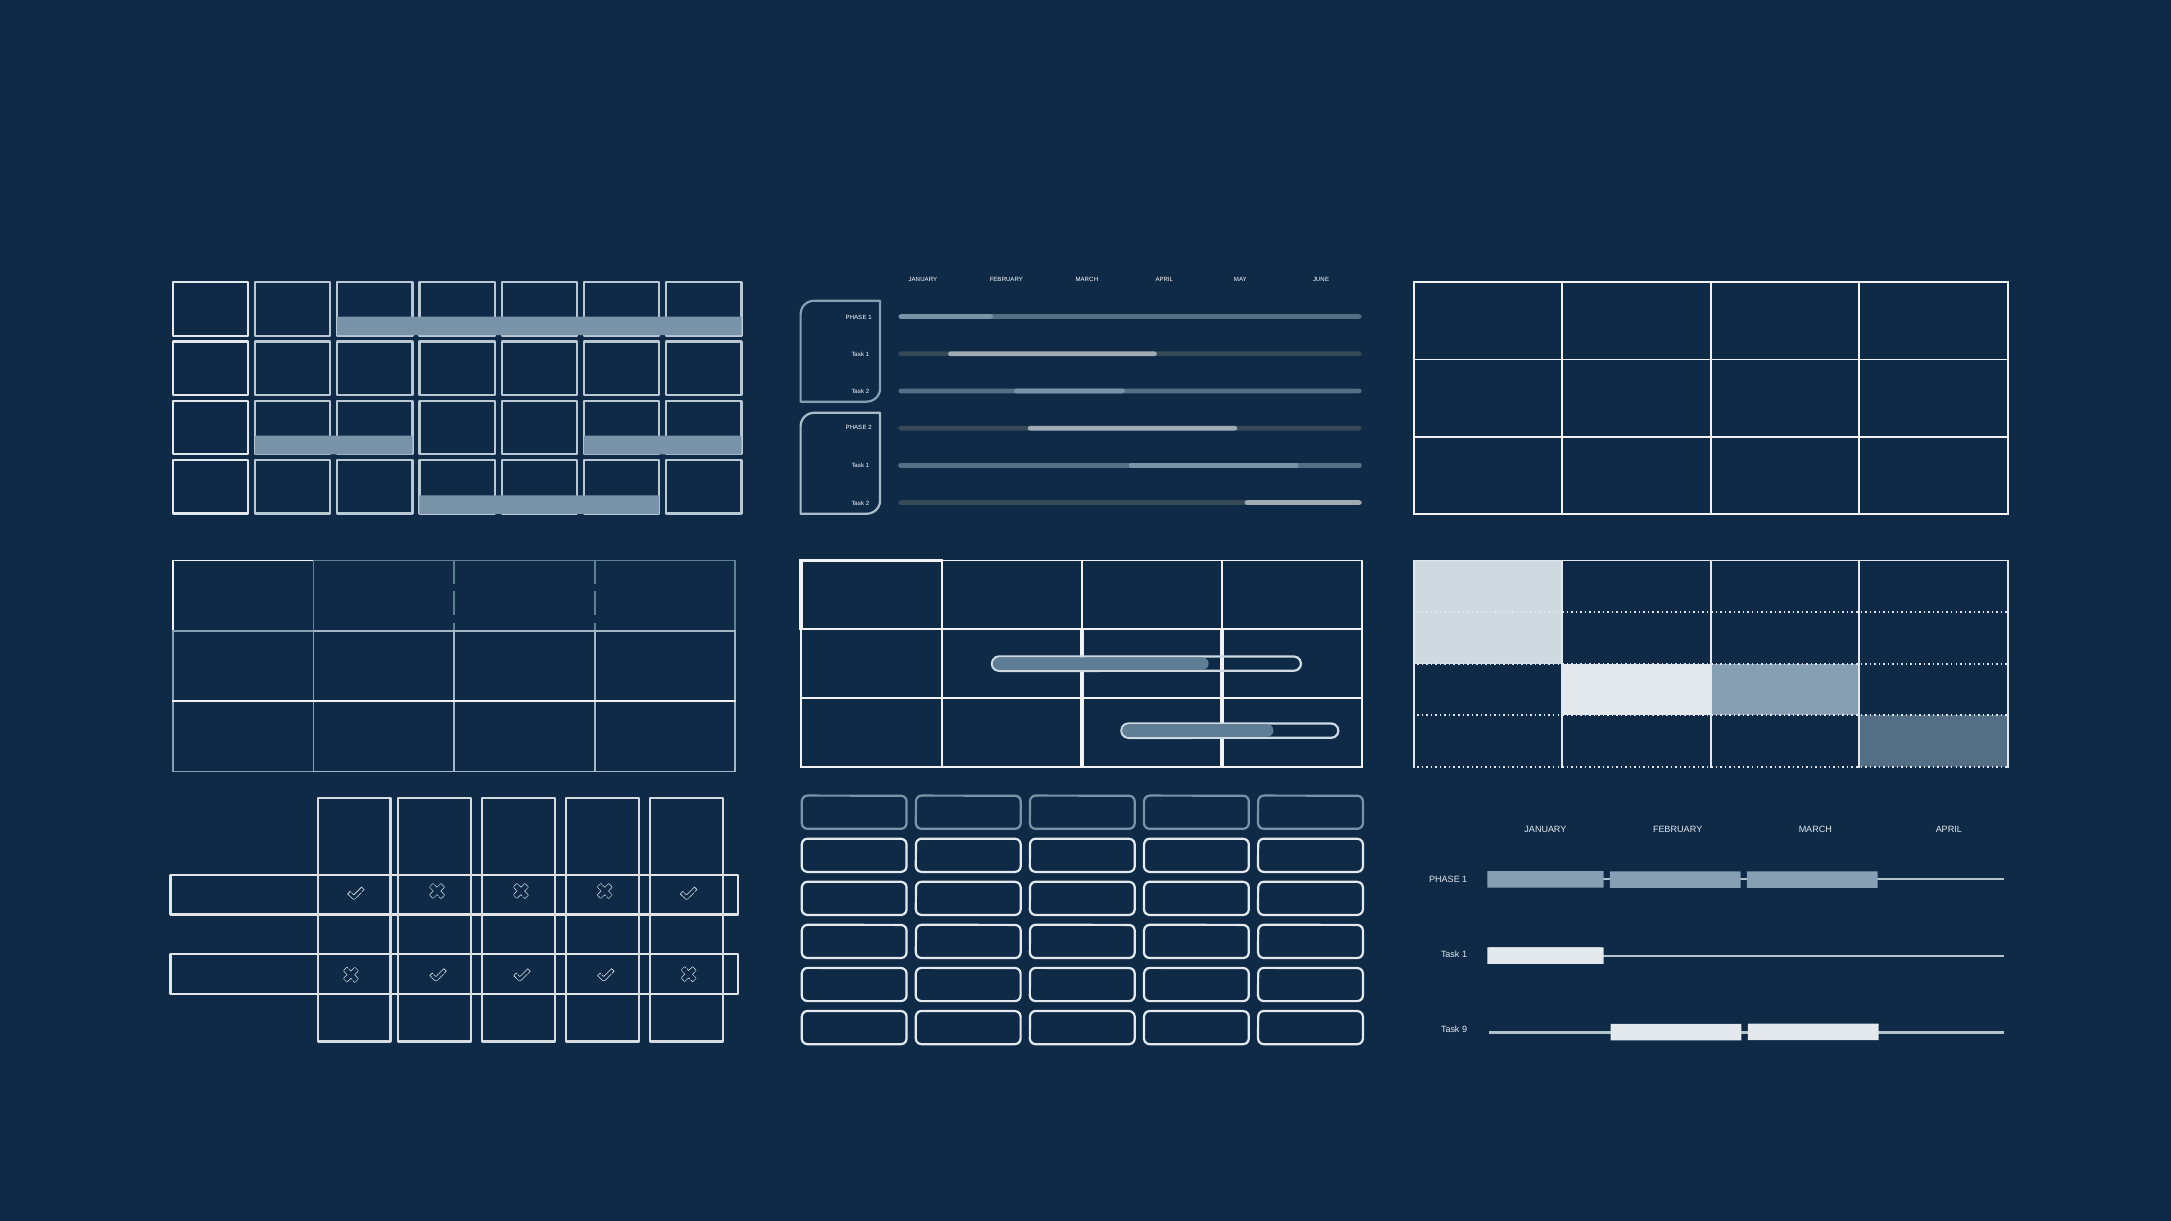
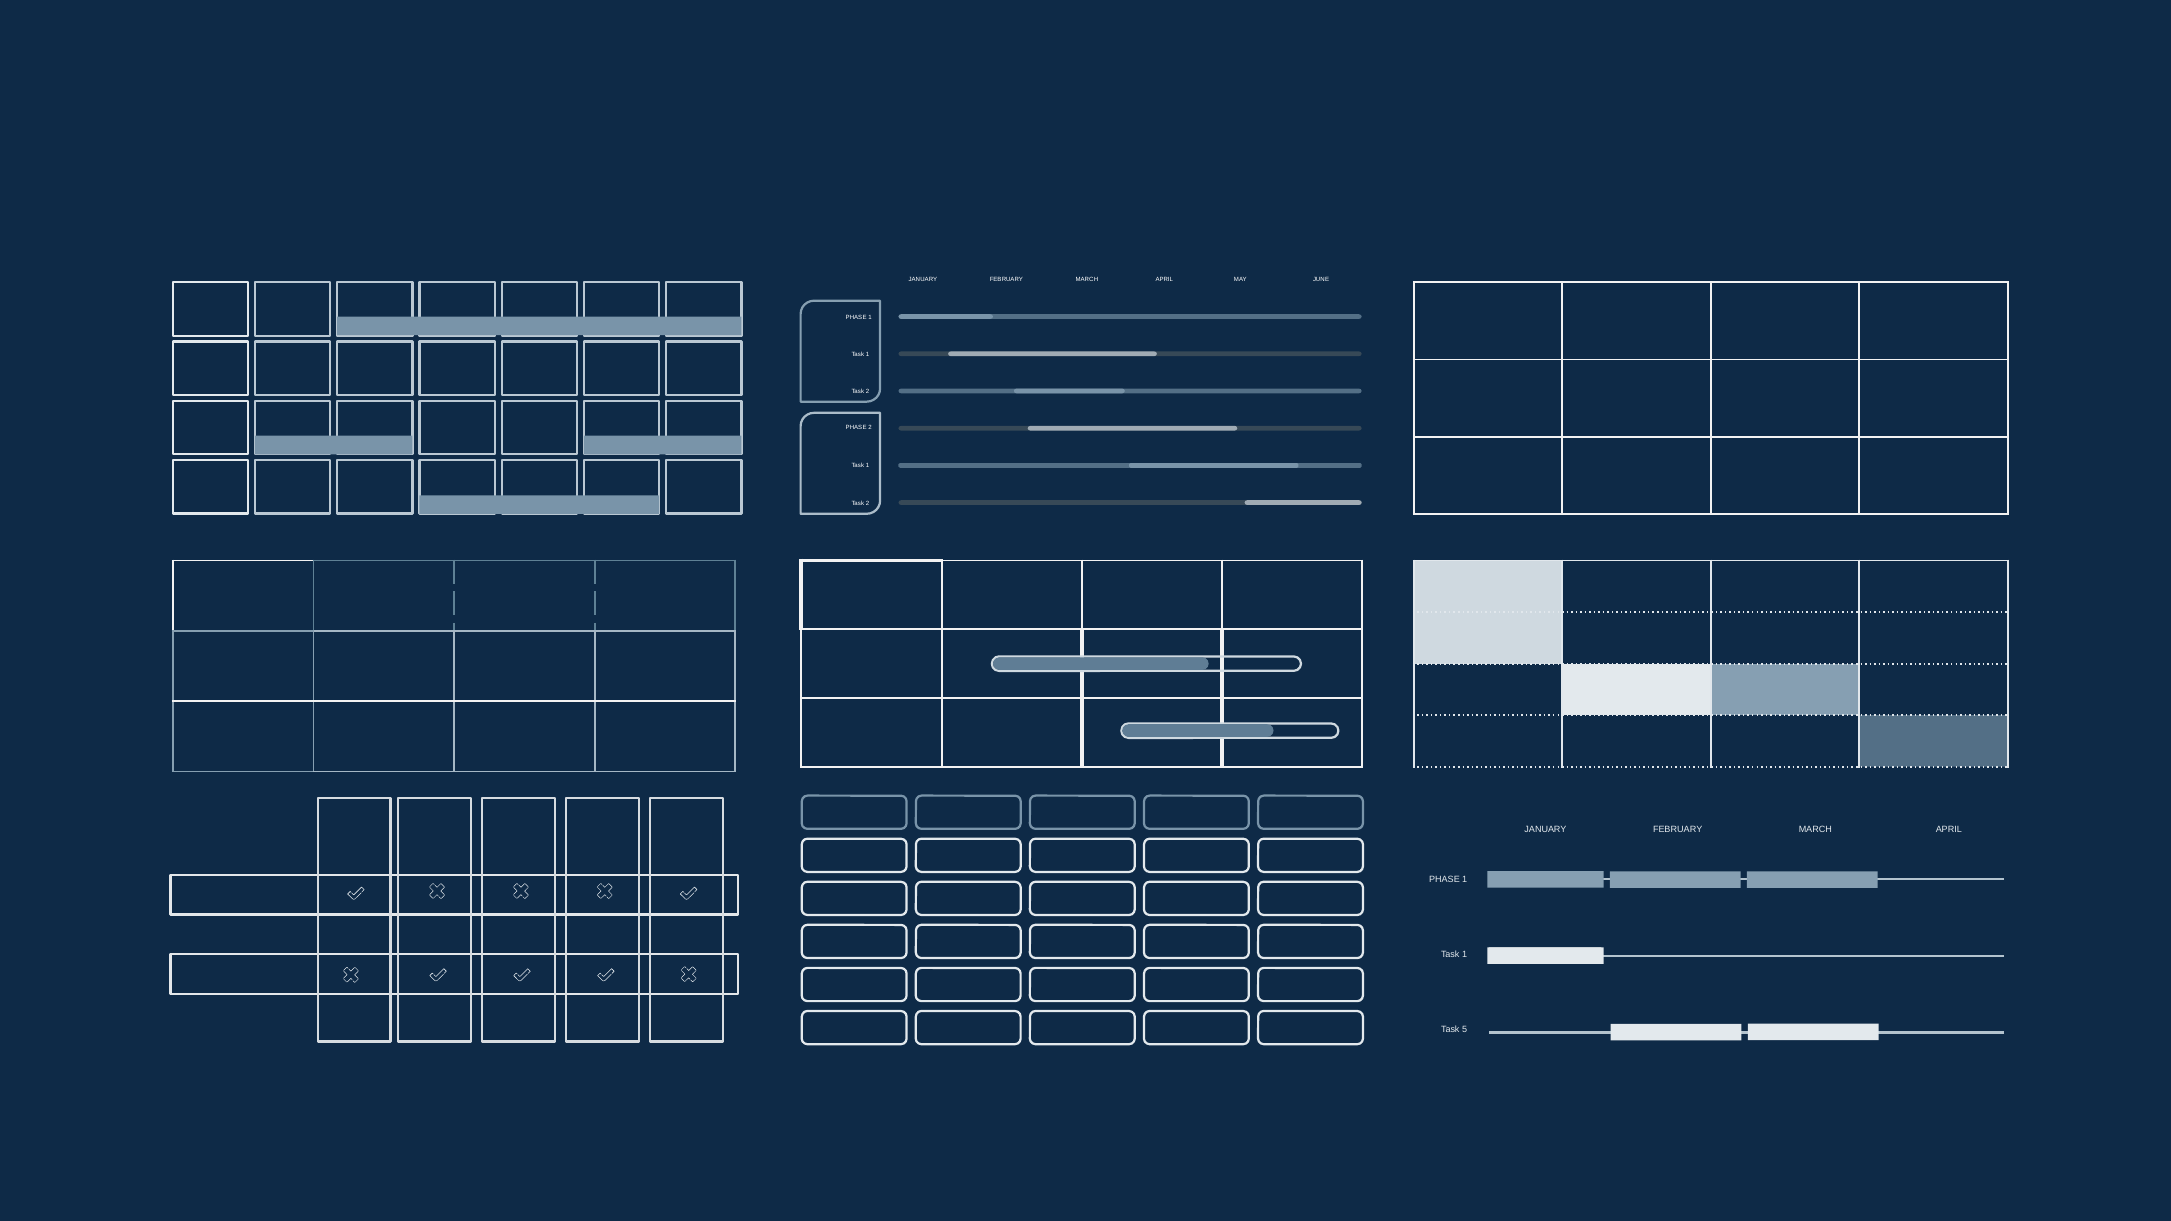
9: 9 -> 5 (1465, 1030)
